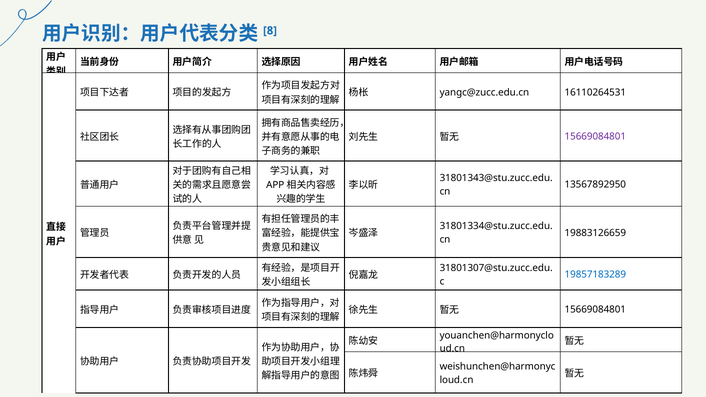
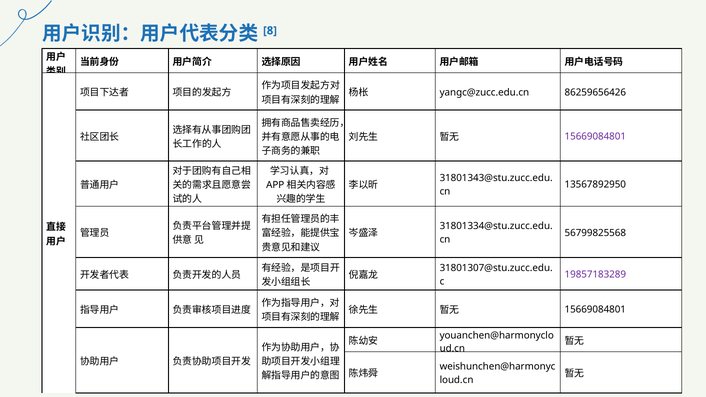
16110264531: 16110264531 -> 86259656426 (595, 92)
19883126659: 19883126659 -> 56799825568 (595, 233)
19857183289 colour: blue -> purple (595, 275)
